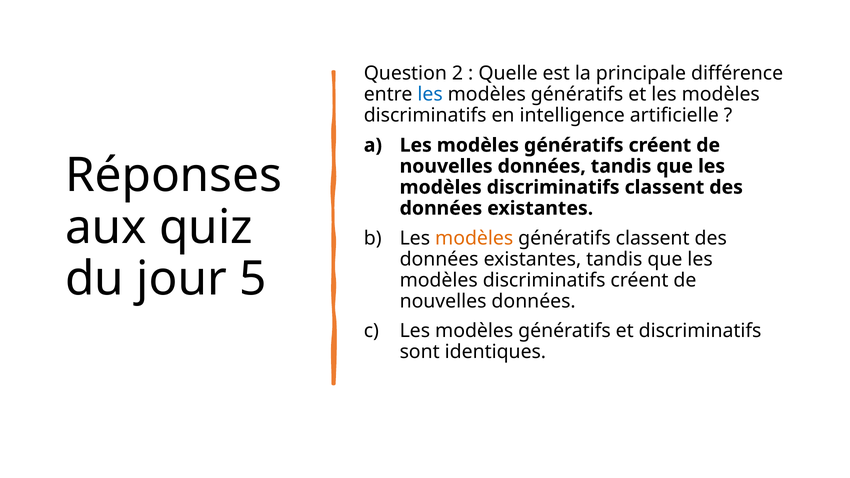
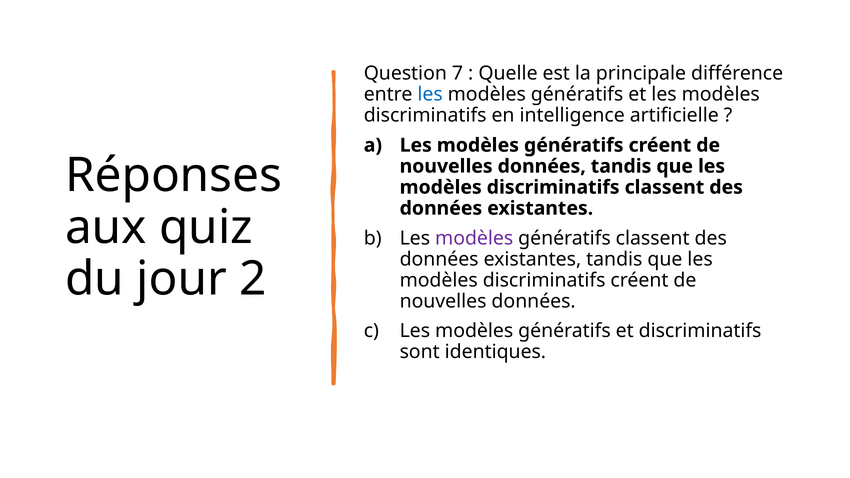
2: 2 -> 7 (458, 73)
modèles colour: orange -> purple (474, 238)
5: 5 -> 2 (253, 279)
